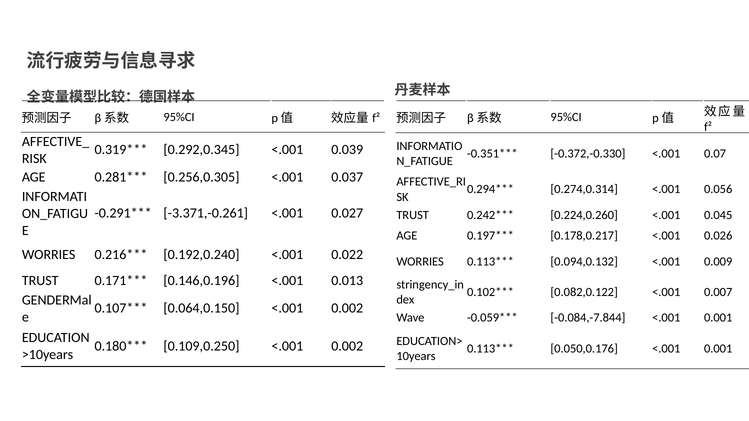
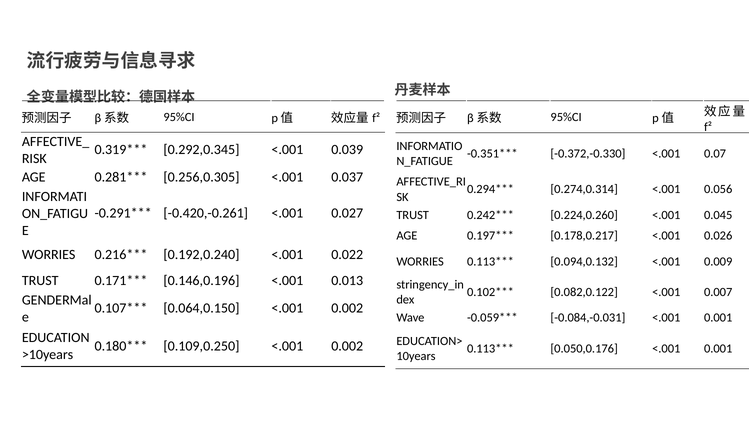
-3.371,-0.261: -3.371,-0.261 -> -0.420,-0.261 (206, 213)
-0.084,-7.844: -0.084,-7.844 -> -0.084,-0.031 (588, 318)
